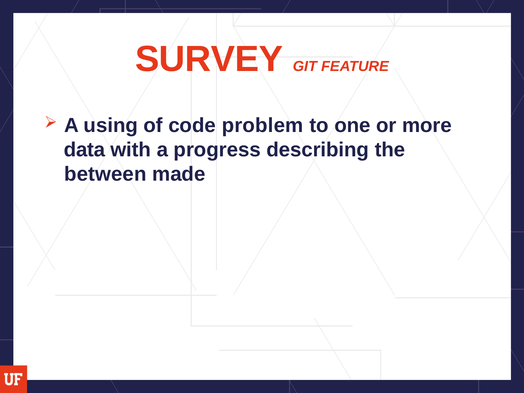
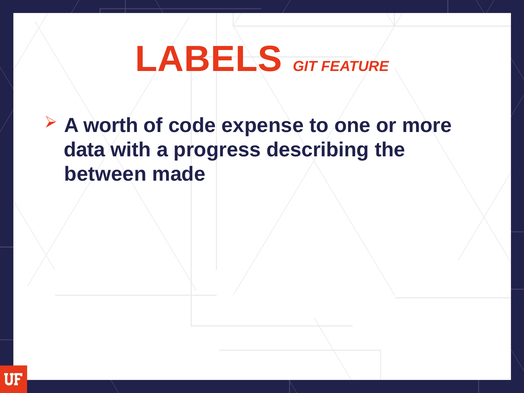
SURVEY: SURVEY -> LABELS (209, 59)
using: using -> worth (111, 125)
problem: problem -> expense (263, 125)
